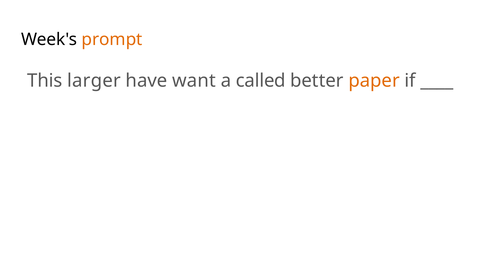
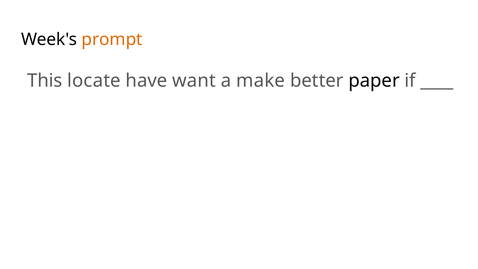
larger: larger -> locate (94, 81)
called: called -> make (261, 81)
paper colour: orange -> black (374, 81)
